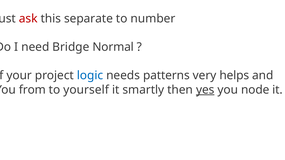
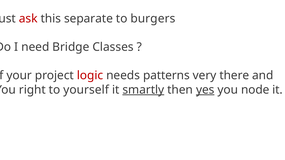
number: number -> burgers (153, 19)
Normal: Normal -> Classes (113, 47)
logic colour: blue -> red (90, 76)
helps: helps -> there (234, 76)
from: from -> right (32, 90)
smartly underline: none -> present (143, 90)
